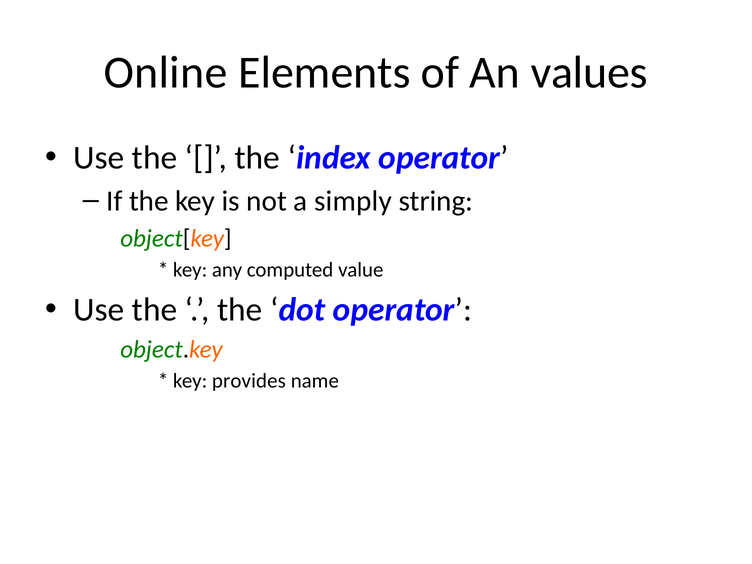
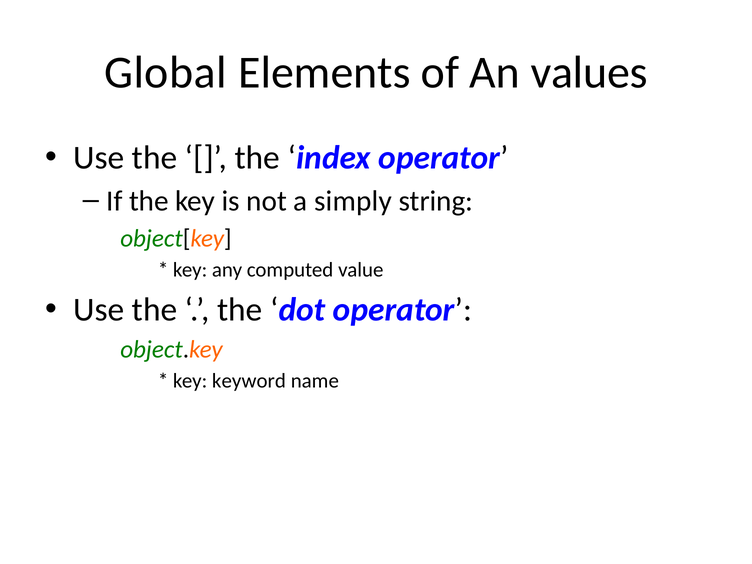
Online: Online -> Global (165, 73)
provides: provides -> keyword (249, 381)
